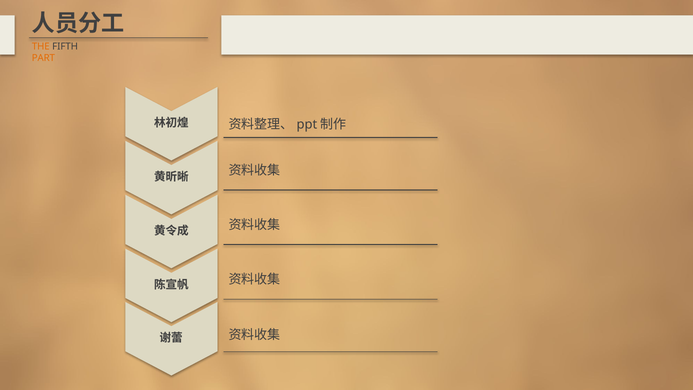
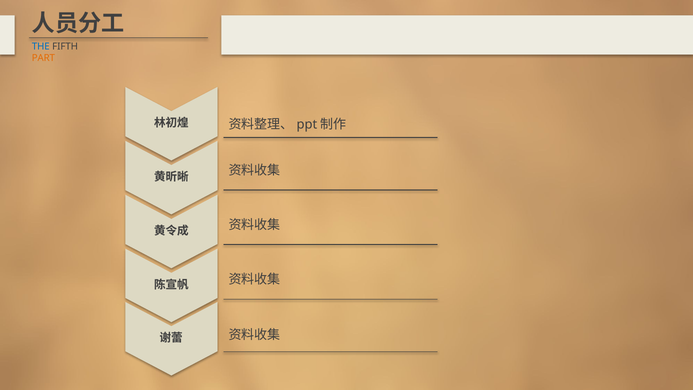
THE colour: orange -> blue (41, 47)
